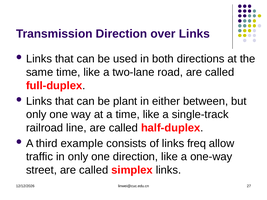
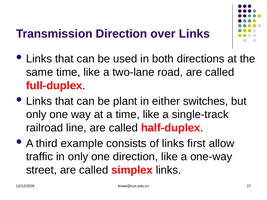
between: between -> switches (206, 101)
freq: freq -> first (196, 144)
